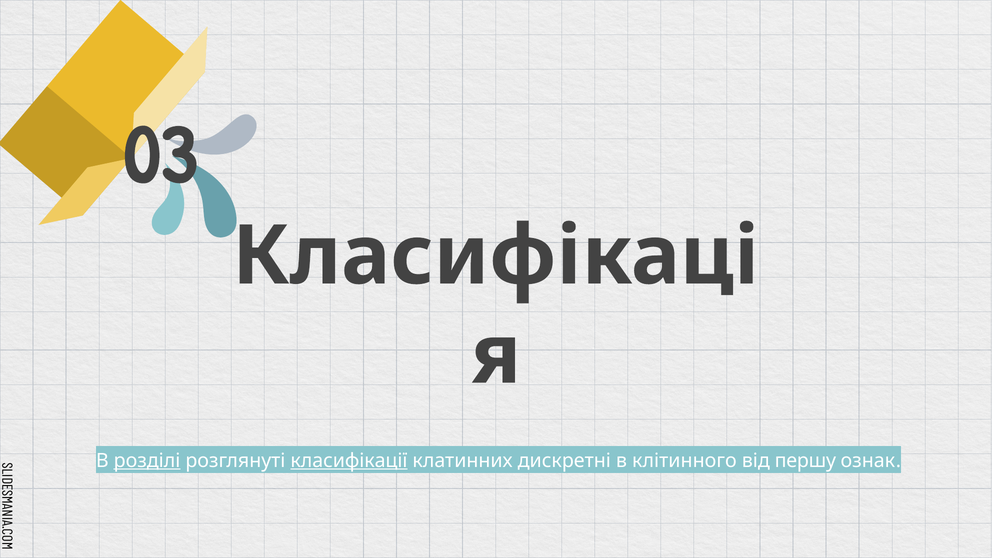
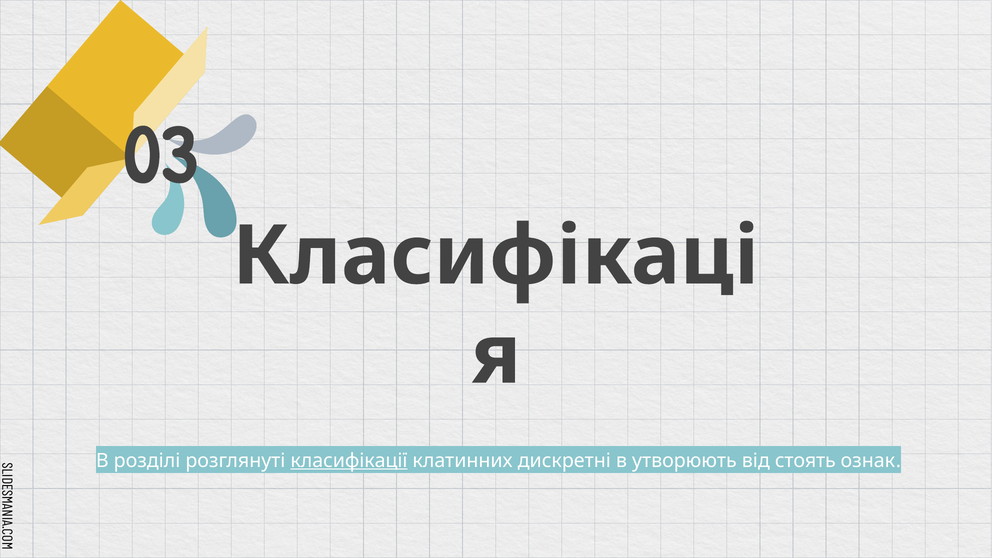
розділі underline: present -> none (147, 461)
клітинного: клітинного -> утворюють (684, 461)
першу: першу -> стоять (805, 461)
